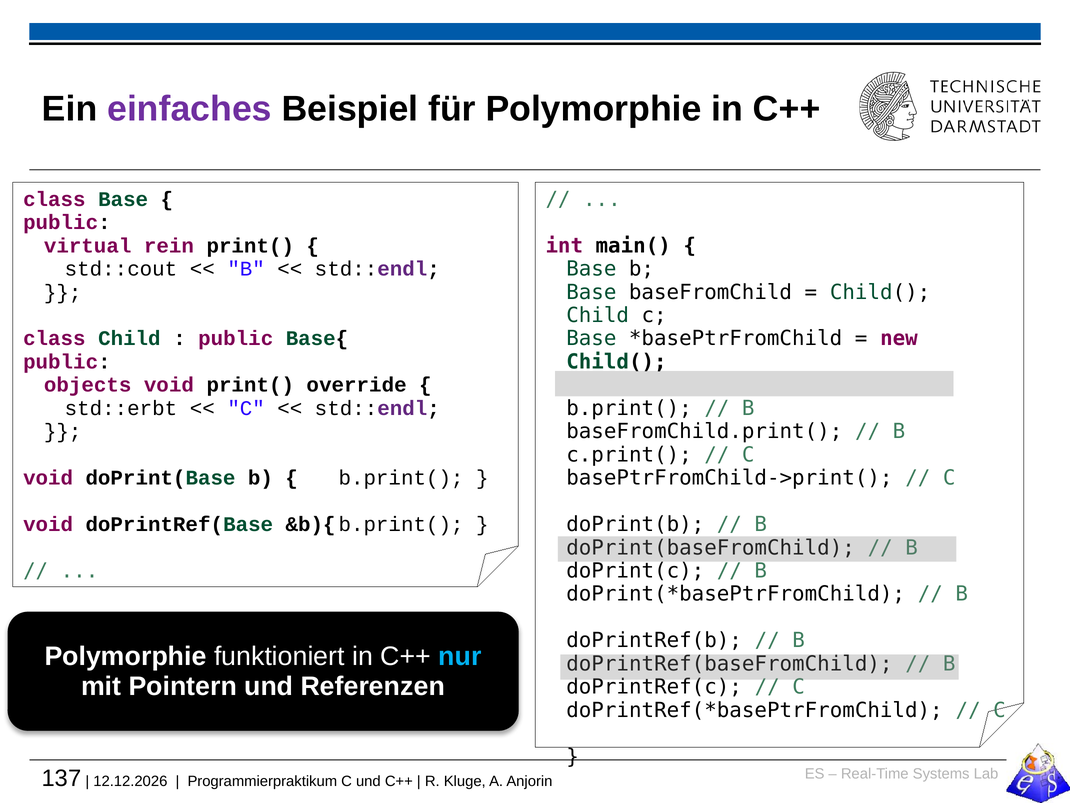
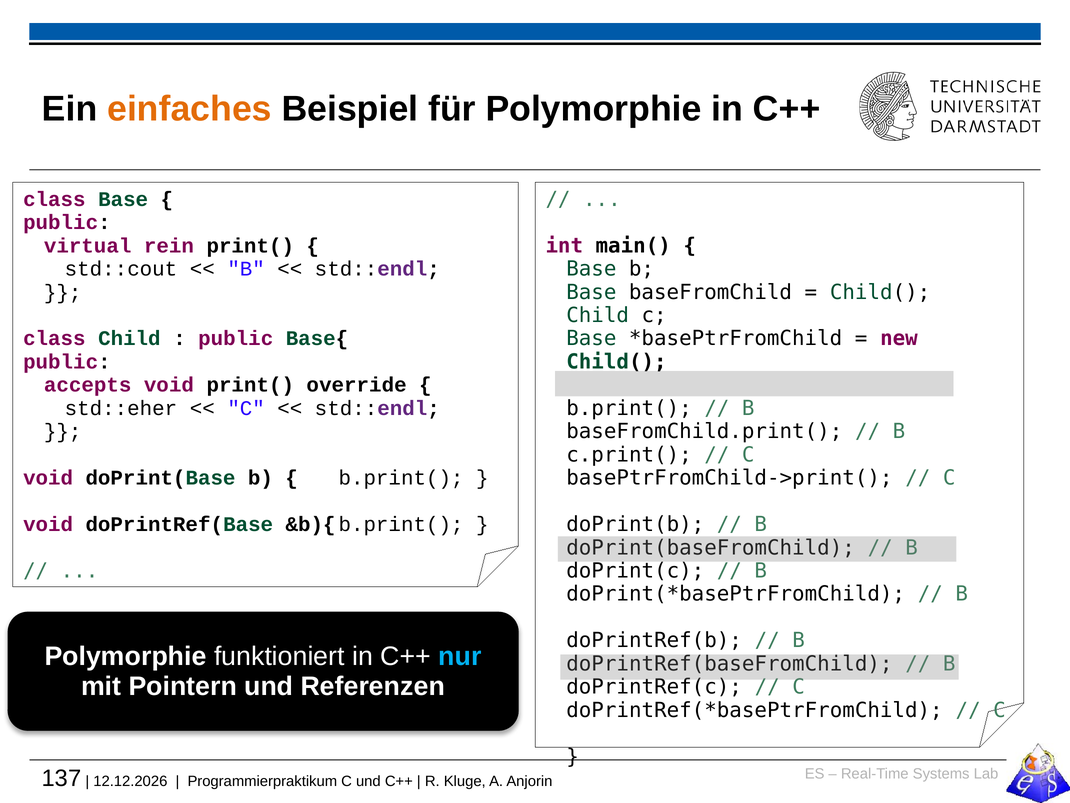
einfaches colour: purple -> orange (189, 109)
objects: objects -> accepts (88, 385)
std::erbt: std::erbt -> std::eher (121, 408)
